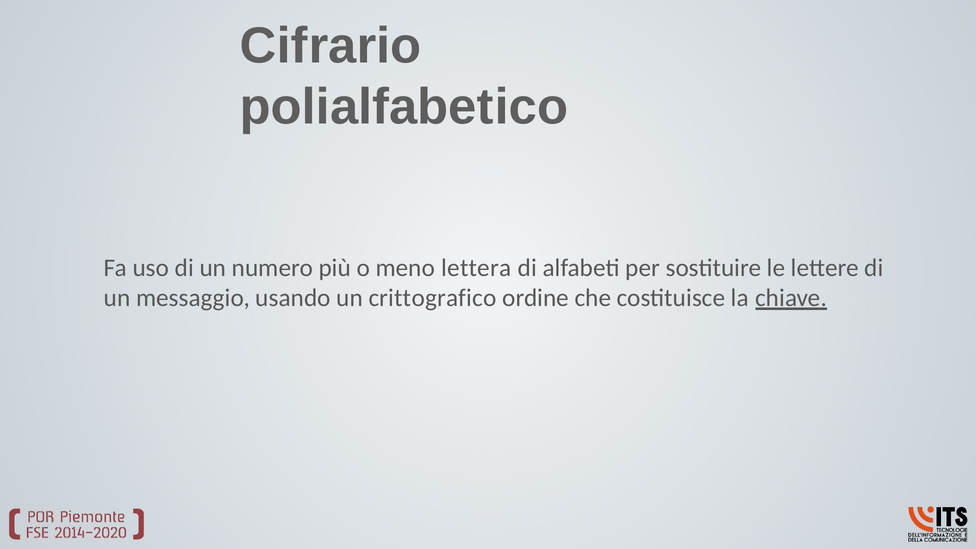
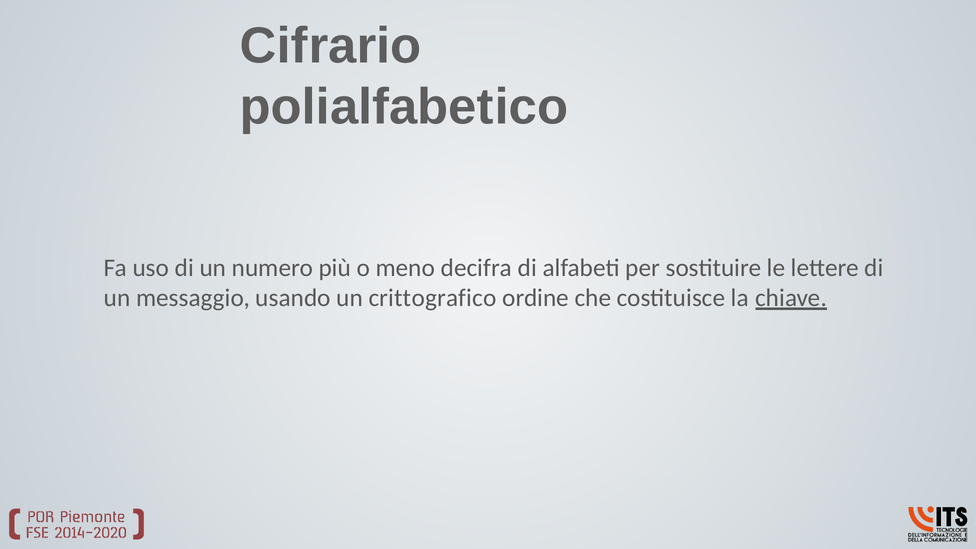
lettera: lettera -> decifra (476, 268)
